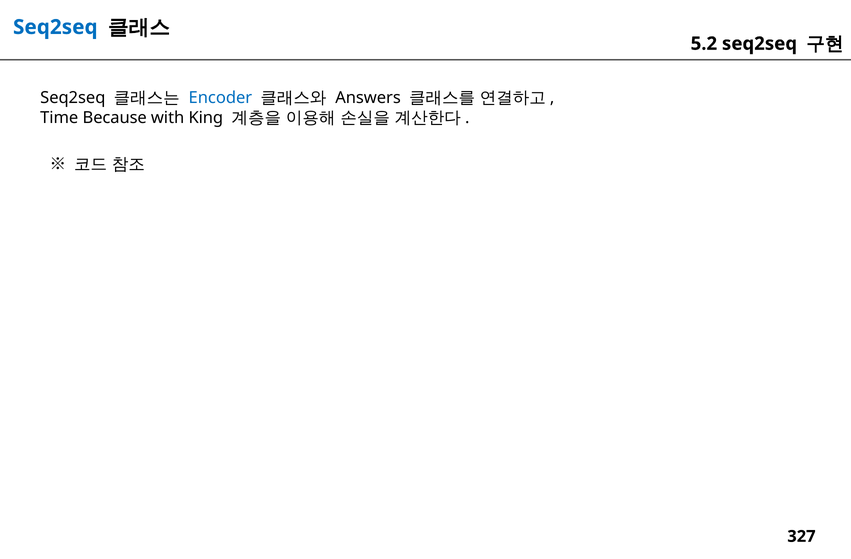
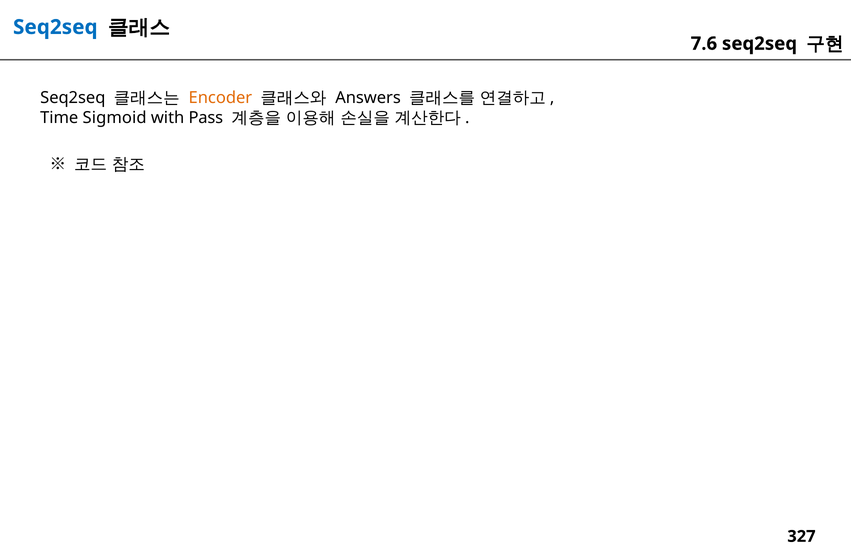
5.2: 5.2 -> 7.6 (704, 44)
Encoder colour: blue -> orange (220, 98)
Because: Because -> Sigmoid (115, 118)
King: King -> Pass (206, 118)
